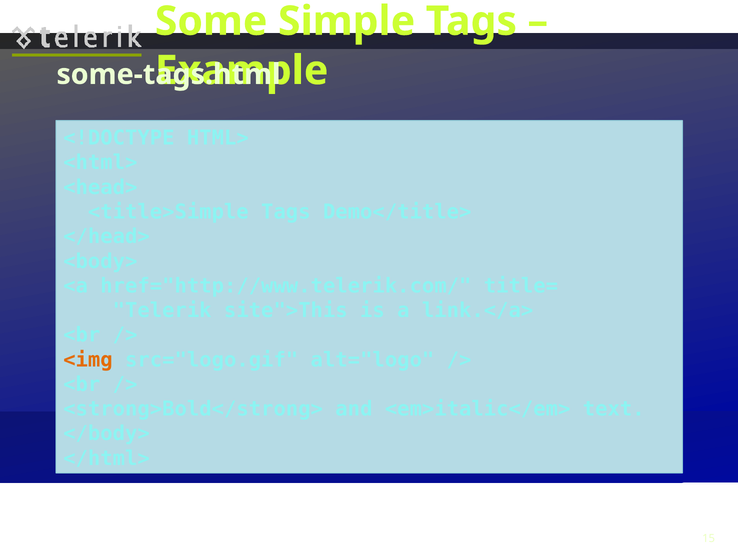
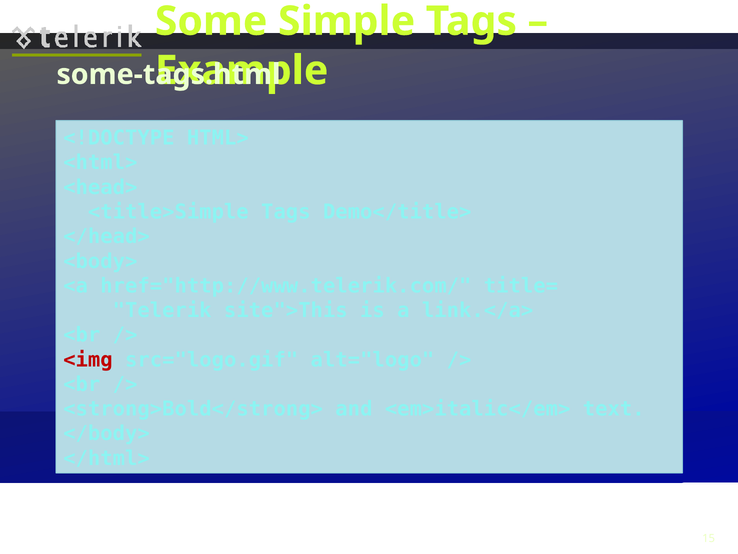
<img colour: orange -> red (88, 359)
